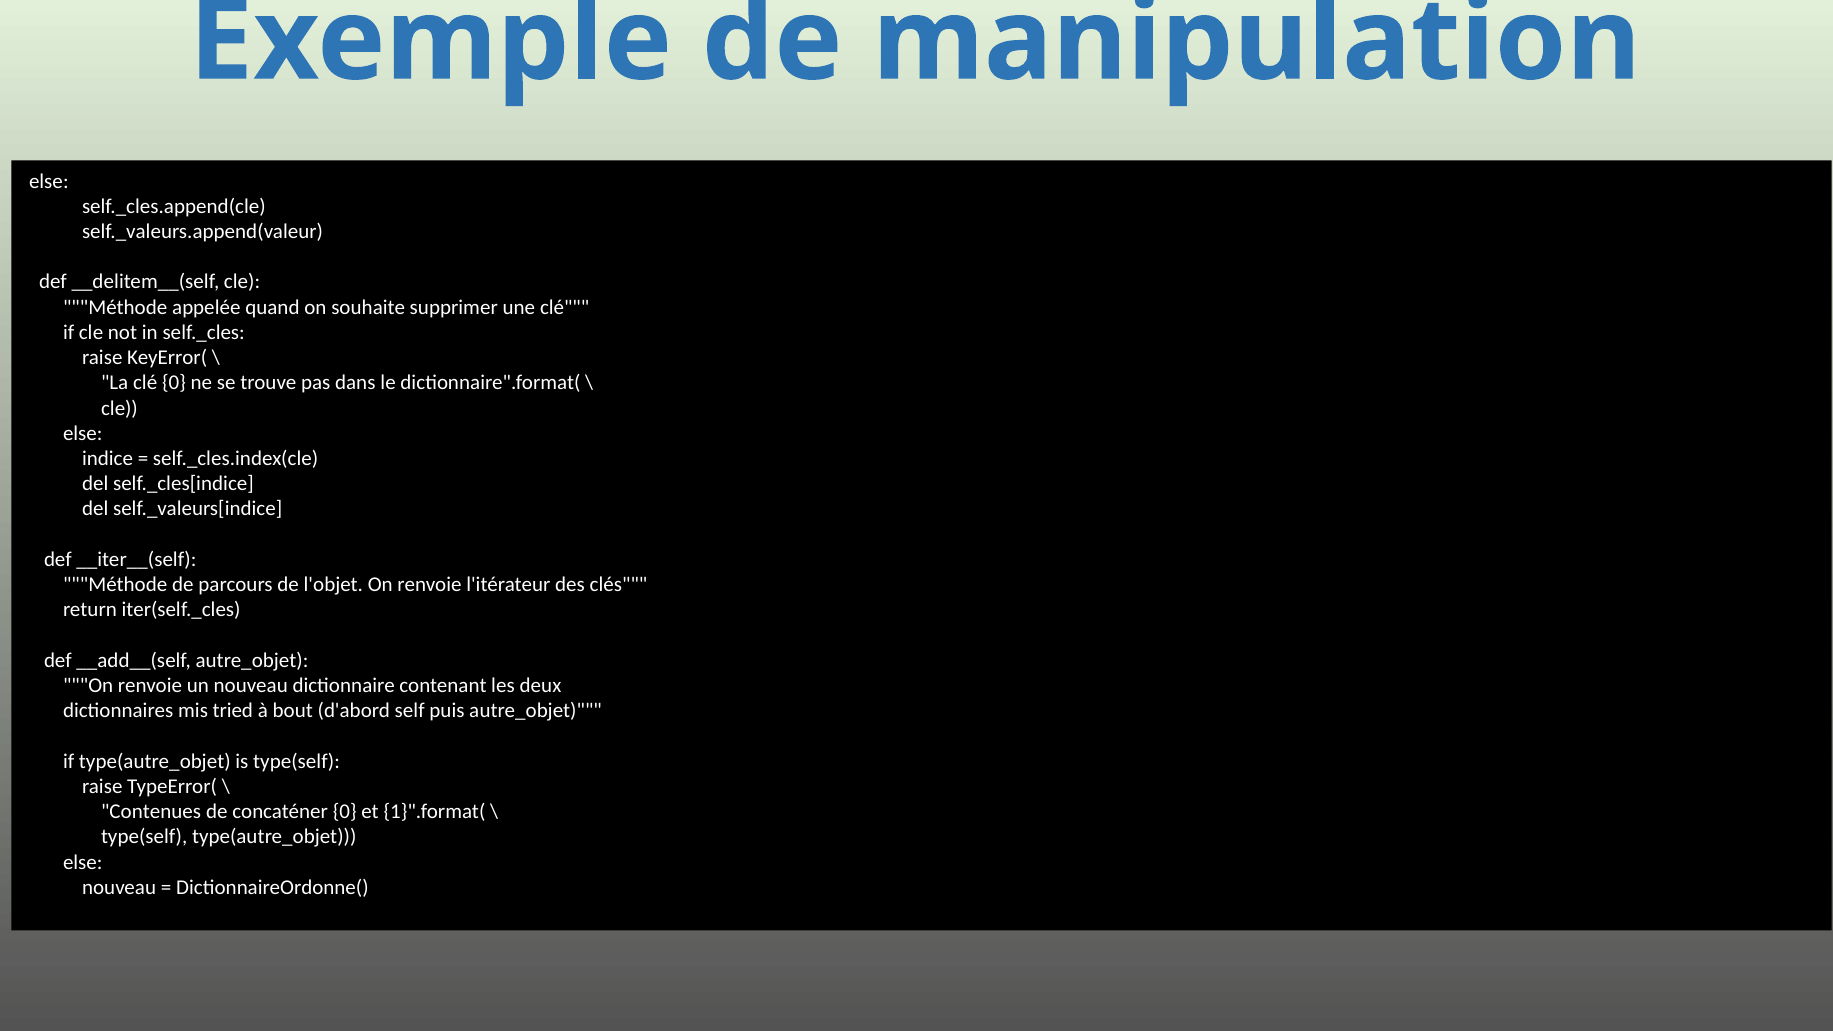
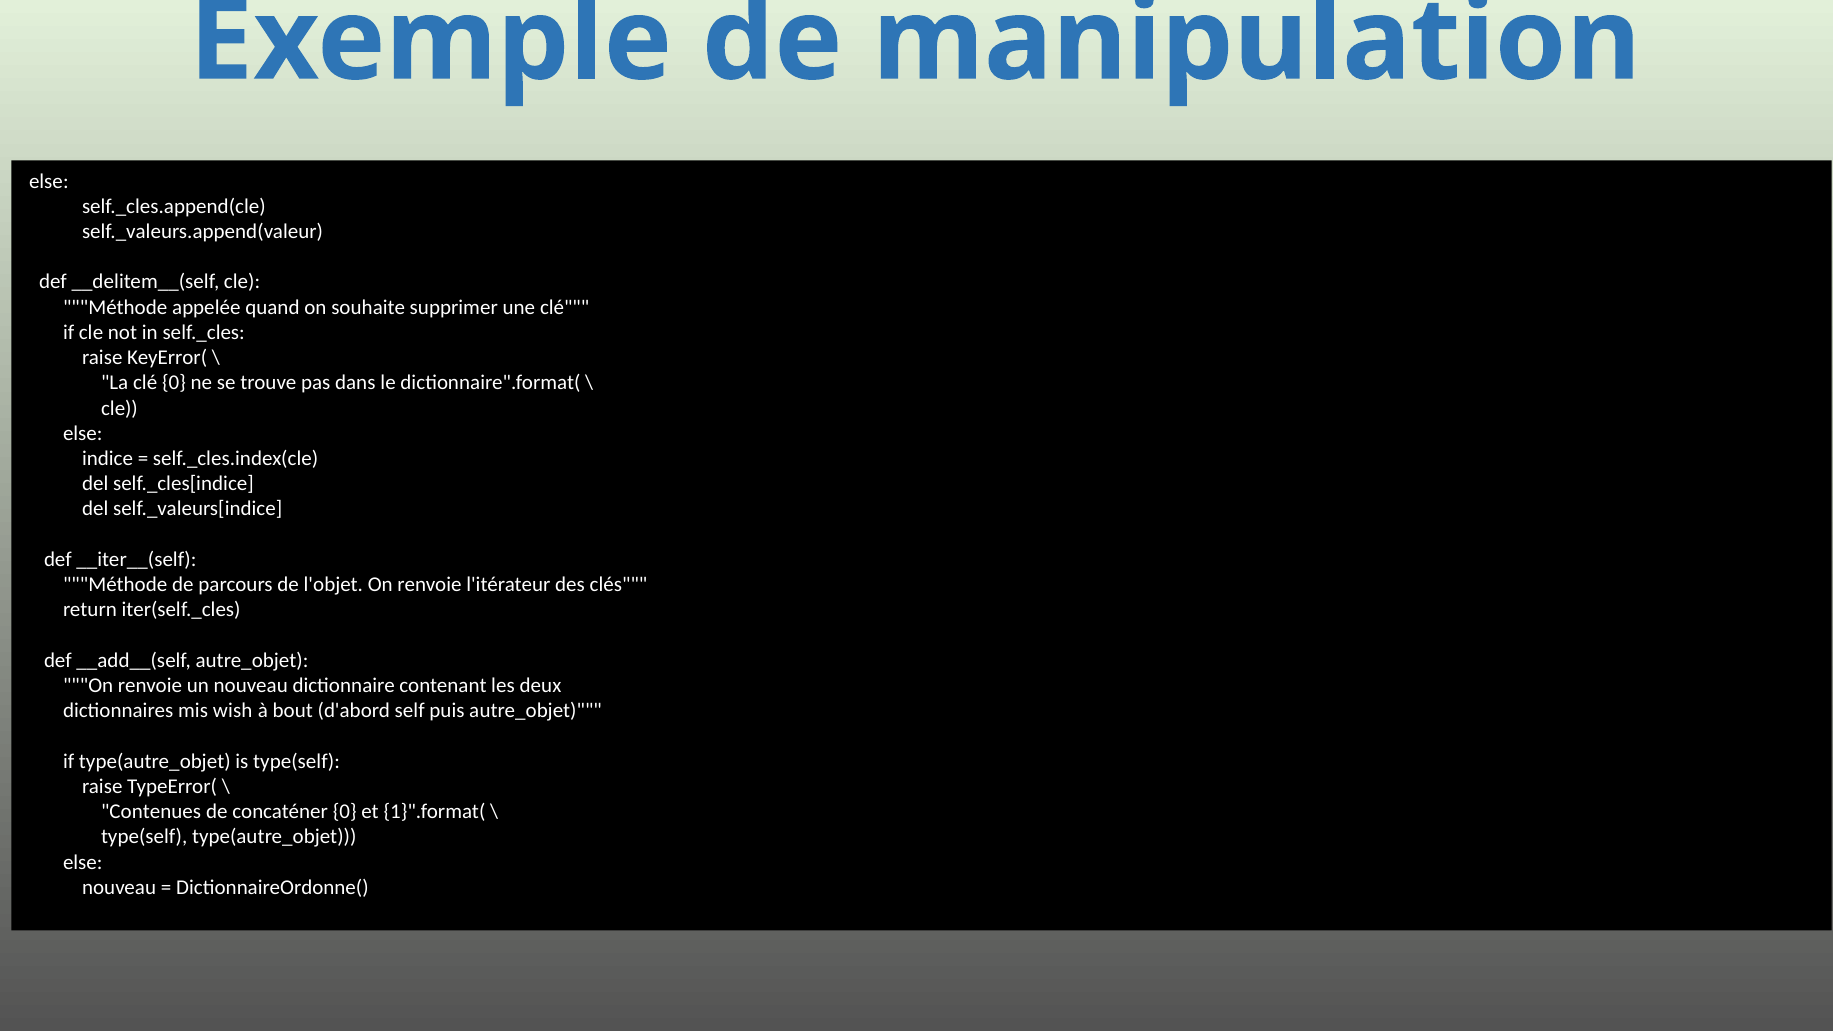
tried: tried -> wish (233, 711)
